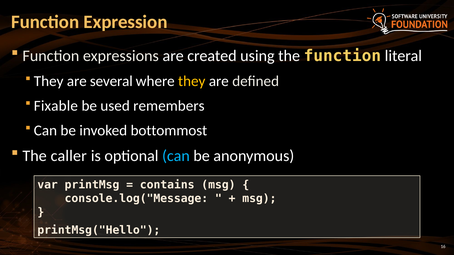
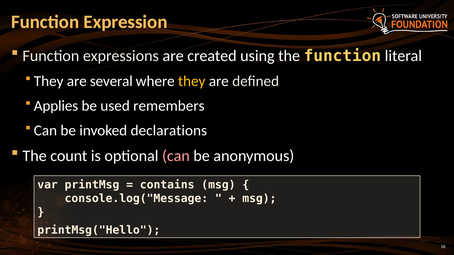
Fixable: Fixable -> Applies (56, 106)
bottommost: bottommost -> declarations (169, 131)
caller: caller -> count (69, 156)
can colour: light blue -> pink (176, 156)
